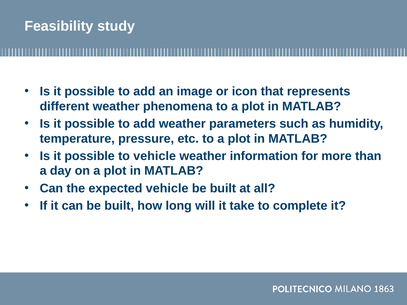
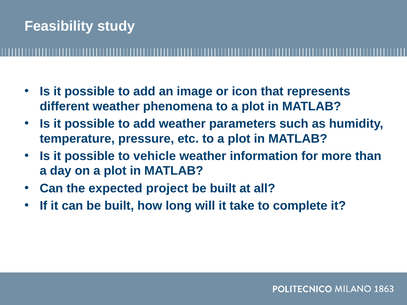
expected vehicle: vehicle -> project (167, 188)
